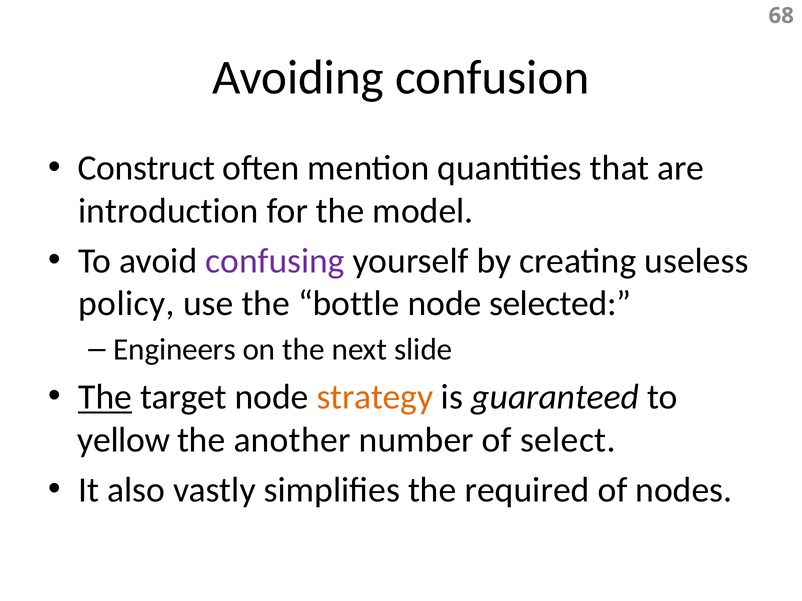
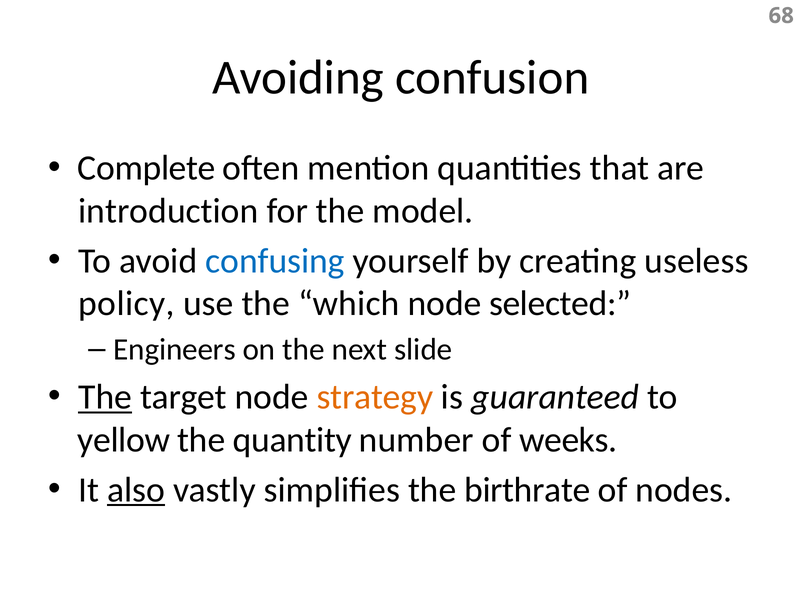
Construct: Construct -> Complete (146, 168)
confusing colour: purple -> blue (275, 261)
bottle: bottle -> which (349, 304)
another: another -> quantity (292, 440)
select: select -> weeks (568, 440)
also underline: none -> present (136, 490)
required: required -> birthrate (527, 490)
